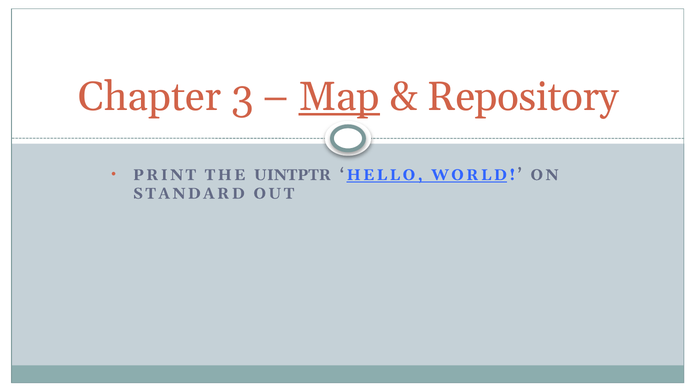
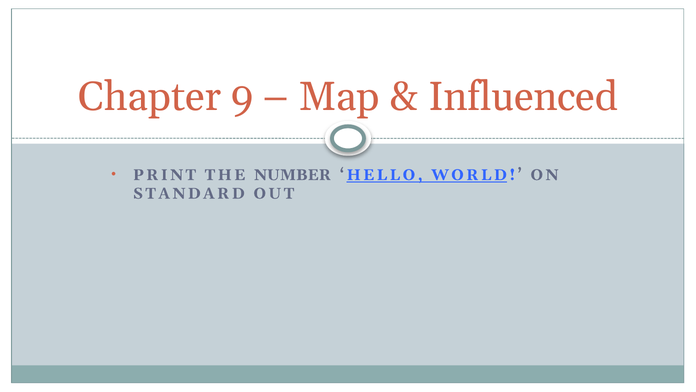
3: 3 -> 9 (242, 97)
Map underline: present -> none (339, 97)
Repository: Repository -> Influenced (523, 97)
UINTPTR: UINTPTR -> NUMBER (293, 175)
